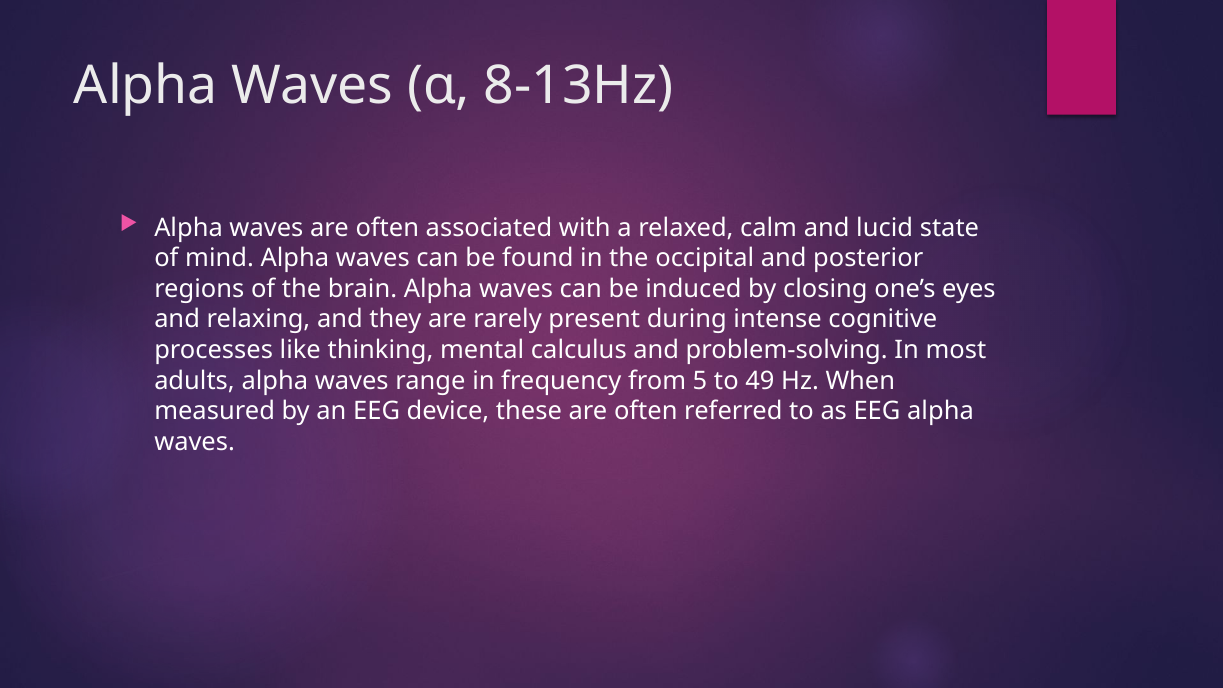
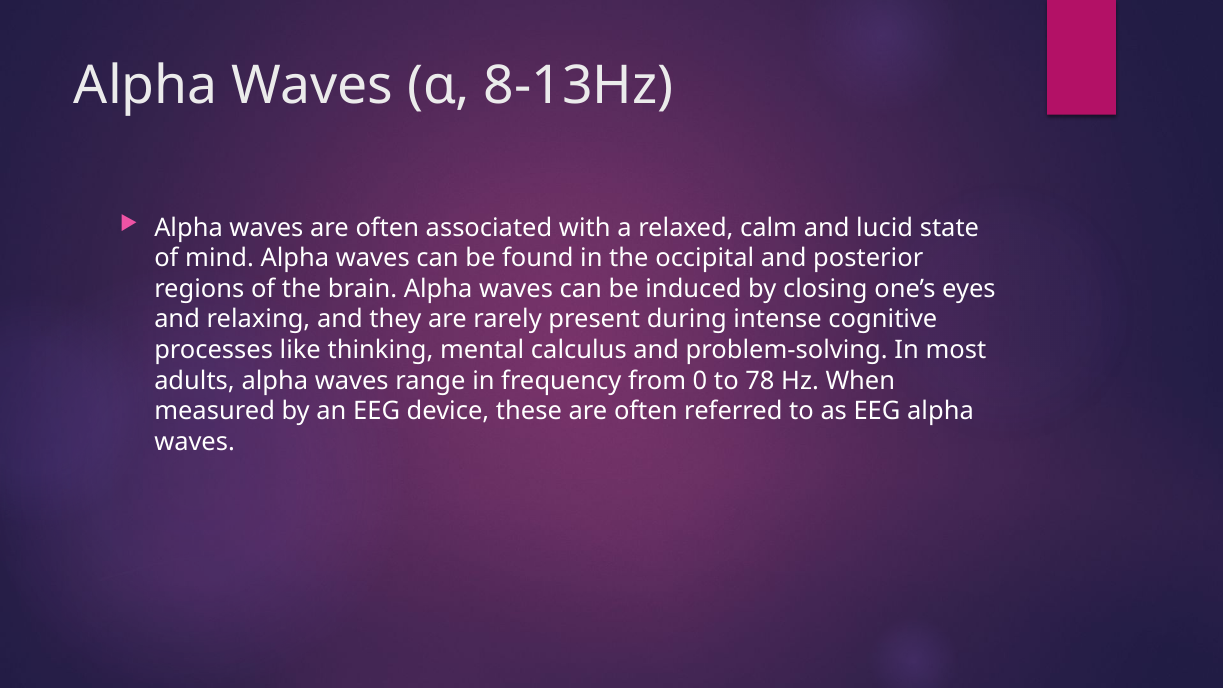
5: 5 -> 0 (700, 381)
49: 49 -> 78 (760, 381)
